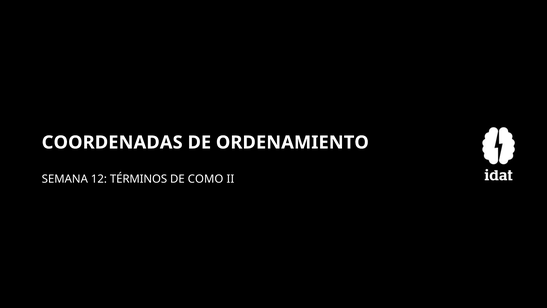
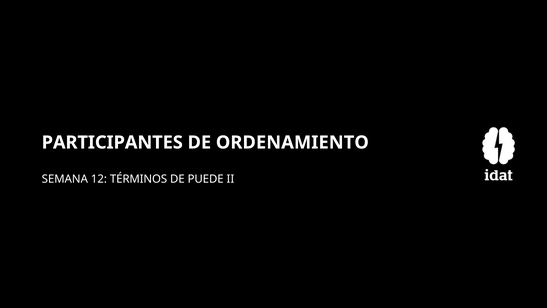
COORDENADAS: COORDENADAS -> PARTICIPANTES (112, 142)
COMO: COMO -> PUEDE (206, 179)
